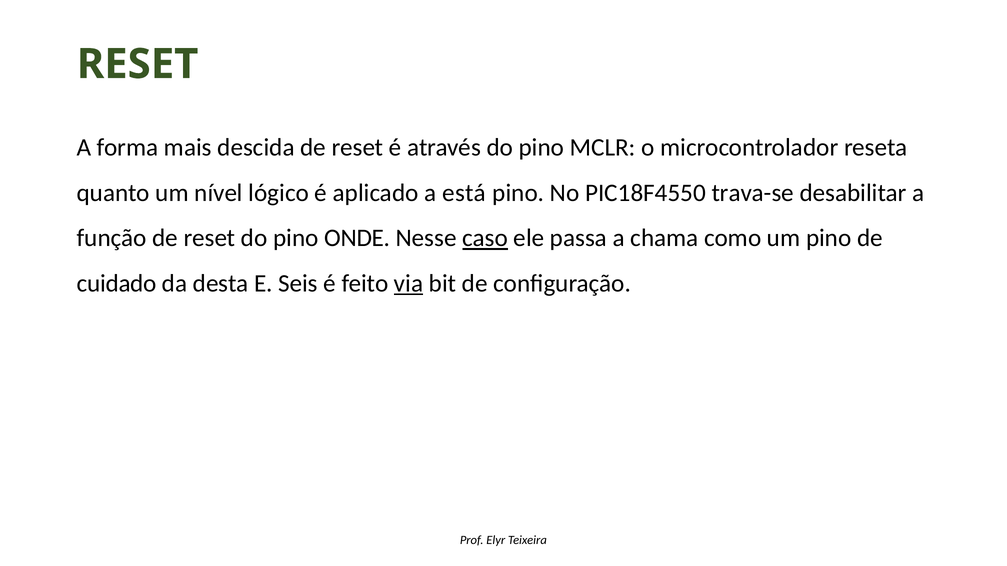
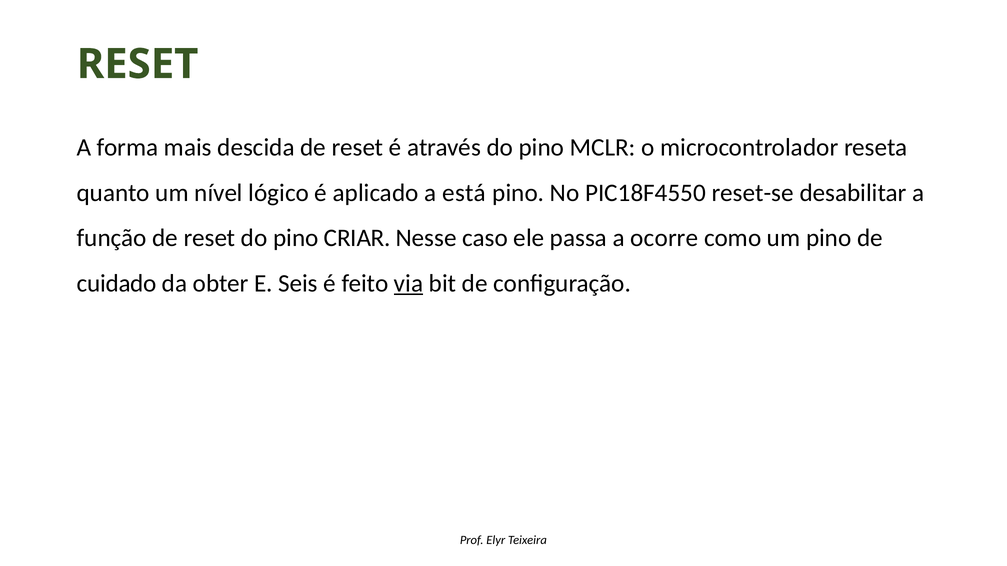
trava-se: trava-se -> reset-se (753, 193)
ONDE: ONDE -> CRIAR (357, 238)
caso underline: present -> none (485, 238)
chama: chama -> ocorre (664, 238)
desta: desta -> obter (221, 284)
